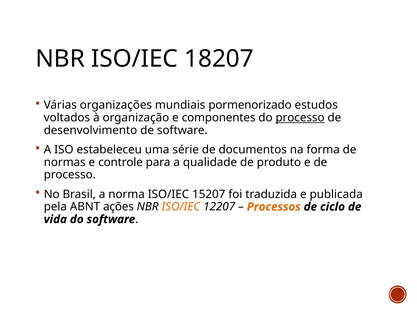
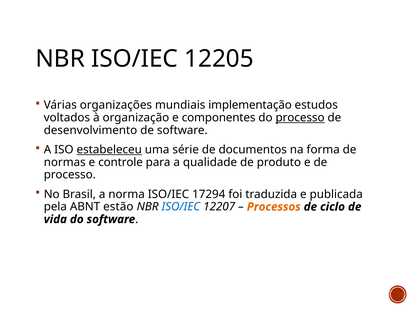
18207: 18207 -> 12205 (219, 59)
pormenorizado: pormenorizado -> implementação (250, 105)
estabeleceu underline: none -> present (109, 150)
15207: 15207 -> 17294 (209, 194)
ações: ações -> estão (118, 207)
ISO/IEC colour: orange -> blue (181, 207)
